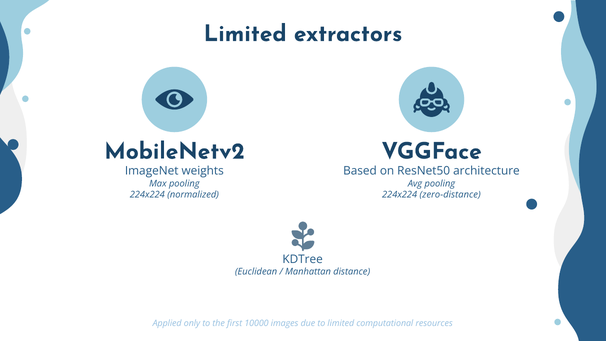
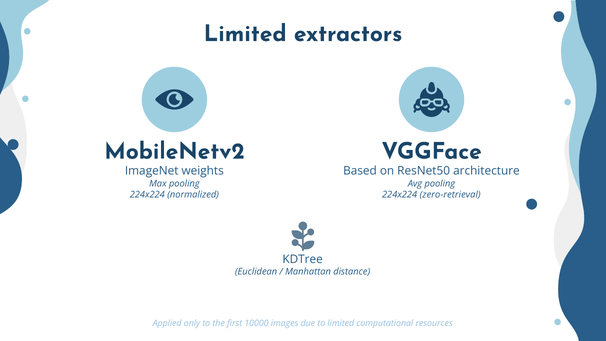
zero-distance: zero-distance -> zero-retrieval (450, 195)
